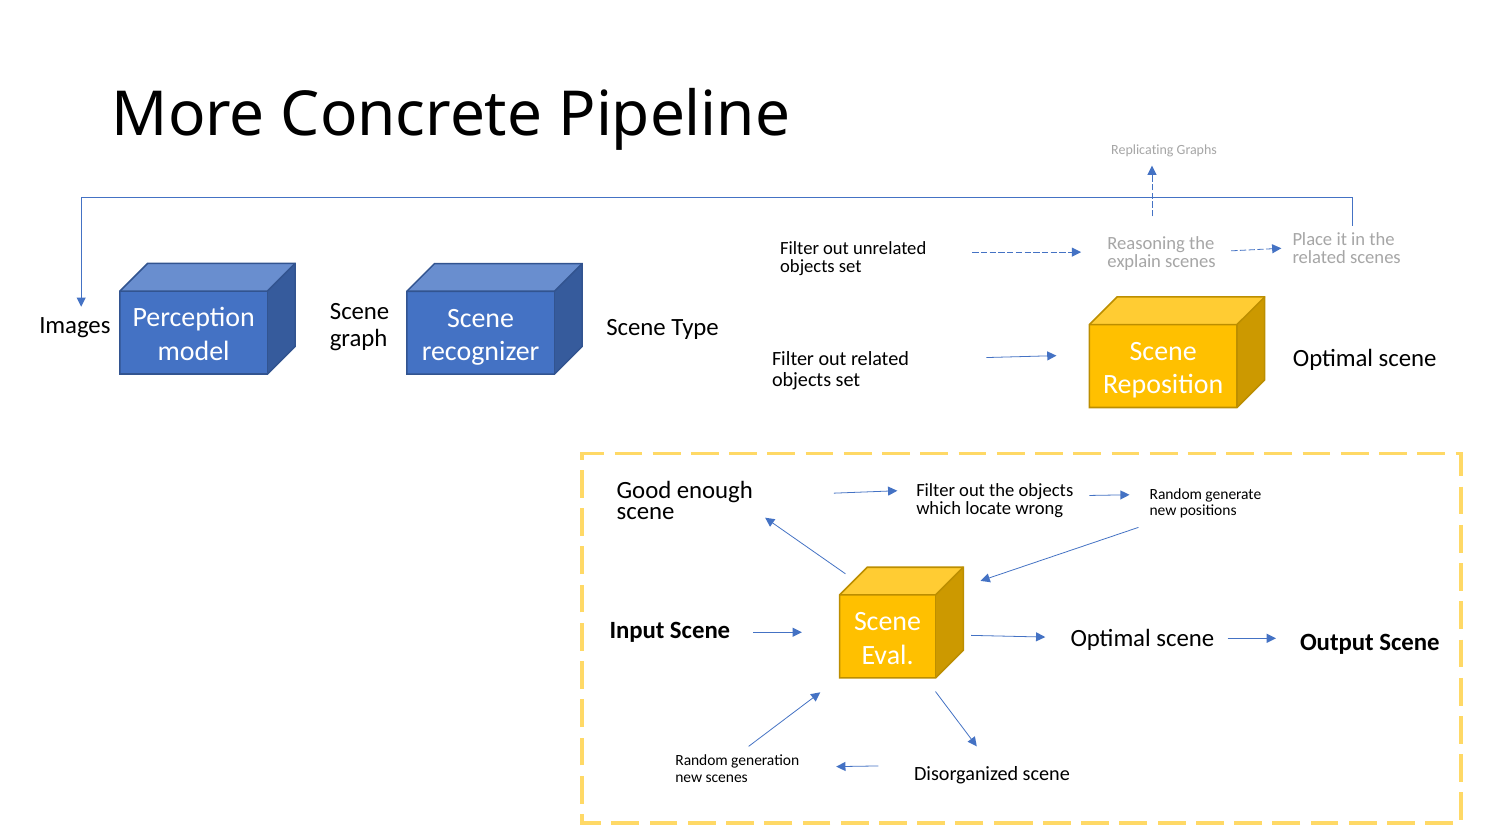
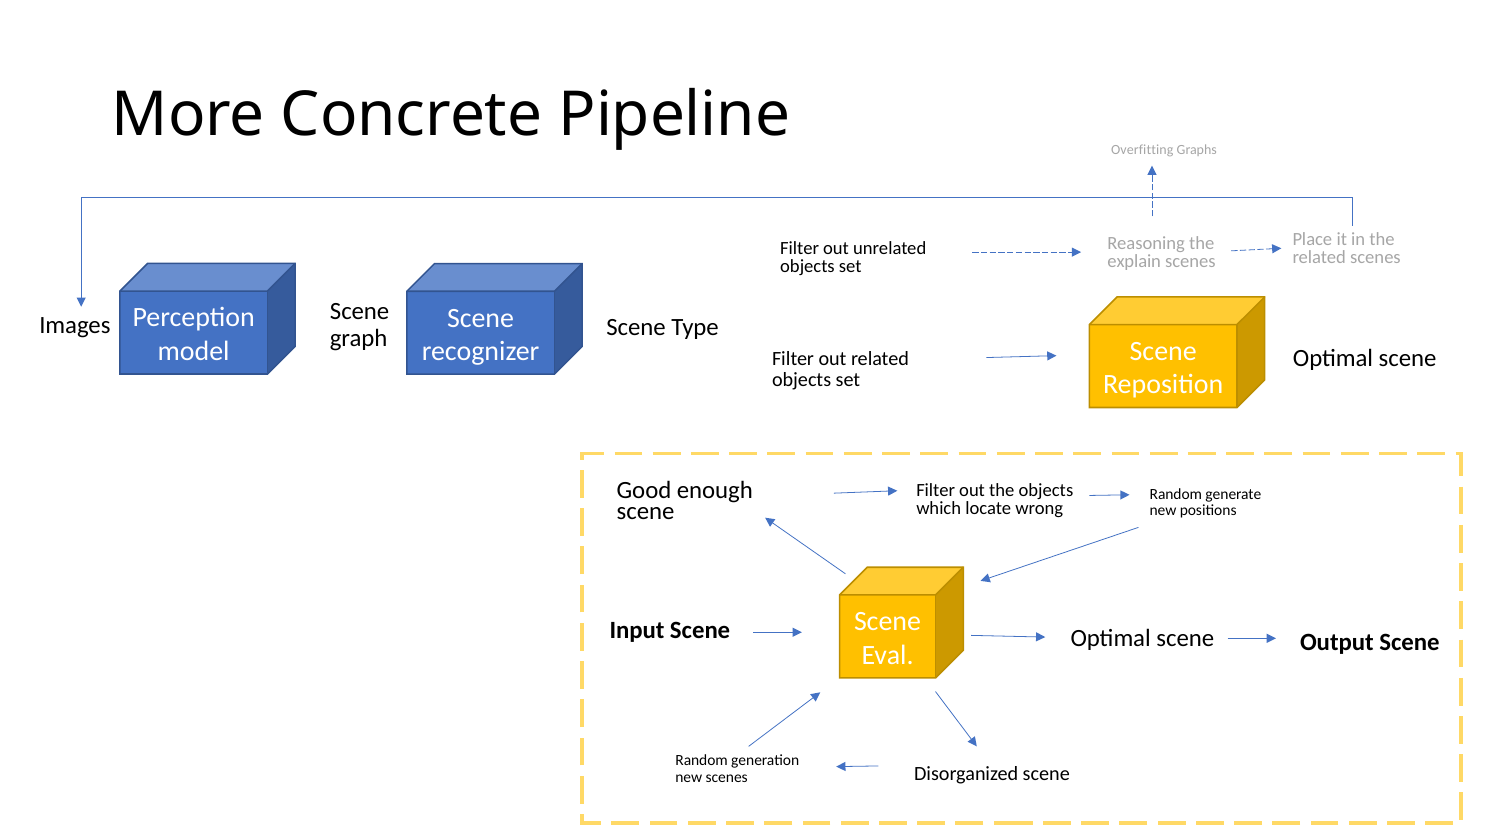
Replicating: Replicating -> Overfitting (1142, 150)
